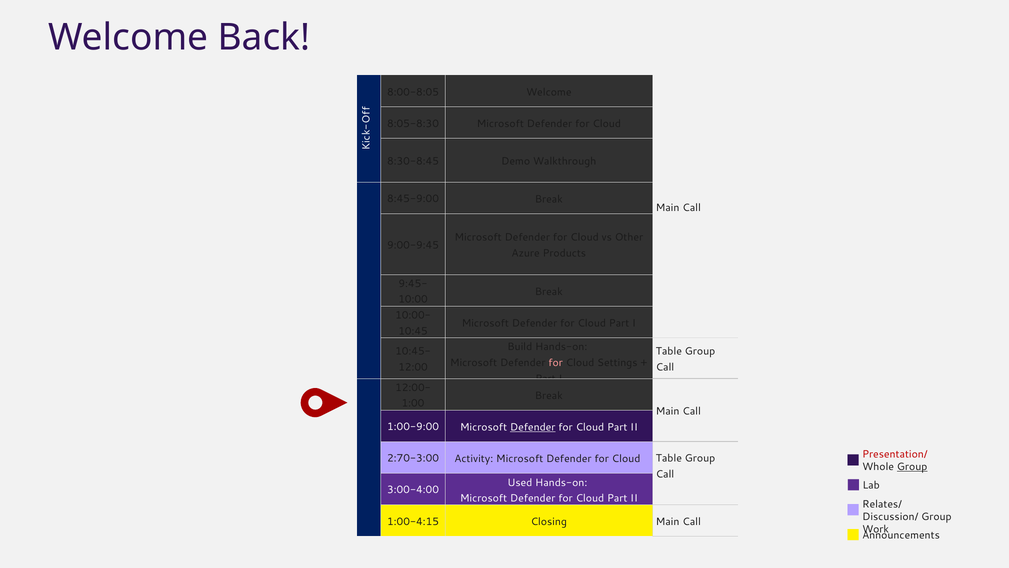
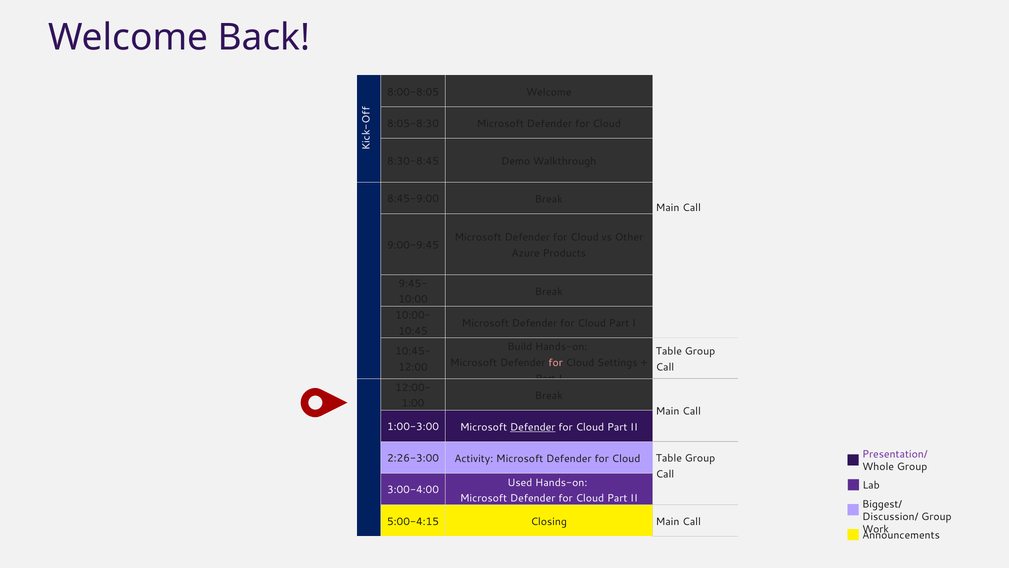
1:00-9:00: 1:00-9:00 -> 1:00-3:00 (413, 427)
Presentation/ colour: red -> purple (895, 454)
2:70-3:00: 2:70-3:00 -> 2:26-3:00 (413, 458)
Group underline: present -> none (912, 466)
Relates/: Relates/ -> Biggest/ (882, 504)
1:00-4:15: 1:00-4:15 -> 5:00-4:15 (413, 521)
